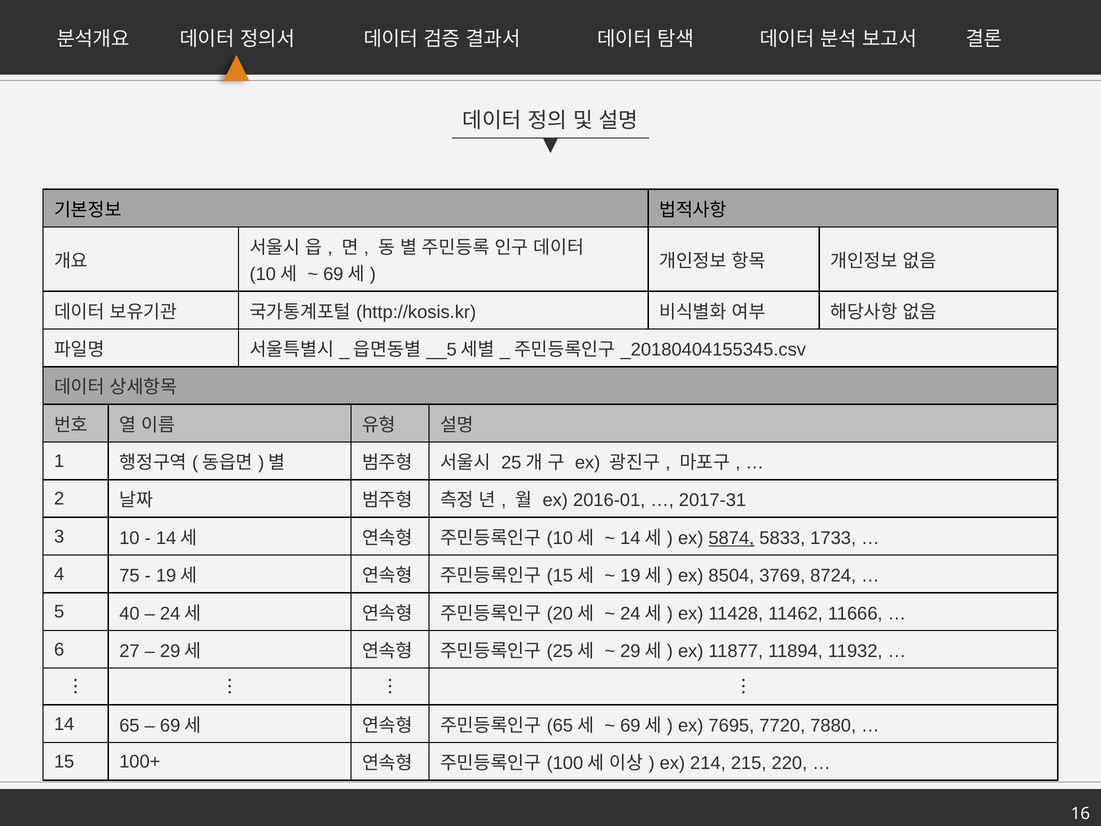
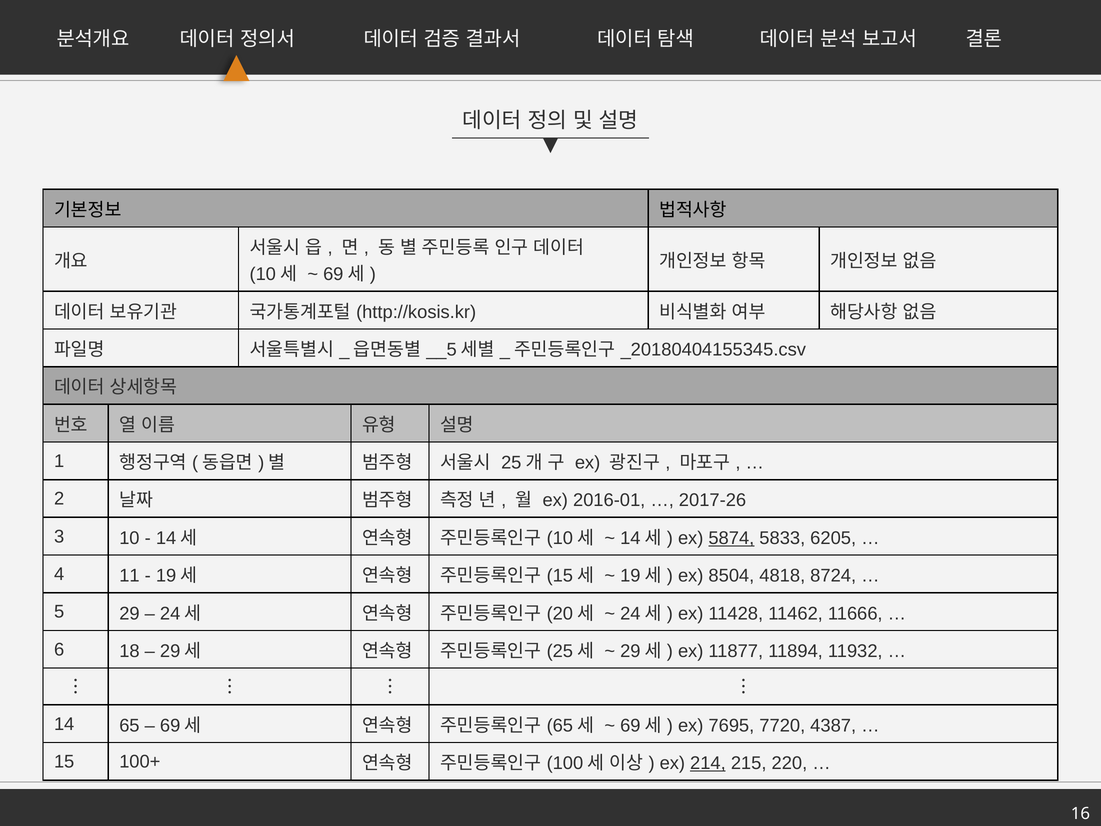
2017-31: 2017-31 -> 2017-26 (713, 500)
1733: 1733 -> 6205 (833, 538)
75: 75 -> 11 (129, 576)
3769: 3769 -> 4818 (782, 576)
40: 40 -> 29 (129, 613)
27: 27 -> 18 (129, 651)
7880: 7880 -> 4387 (833, 725)
214 underline: none -> present (708, 763)
